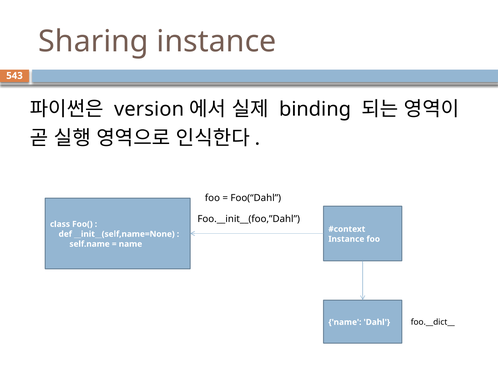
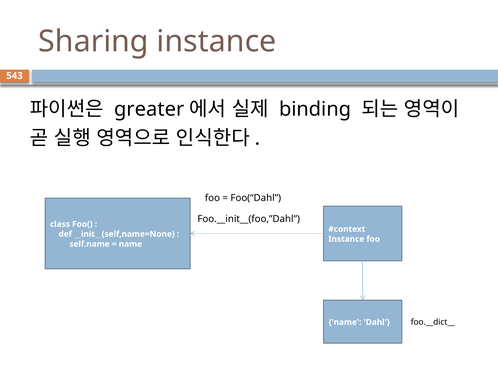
version: version -> greater (149, 109)
